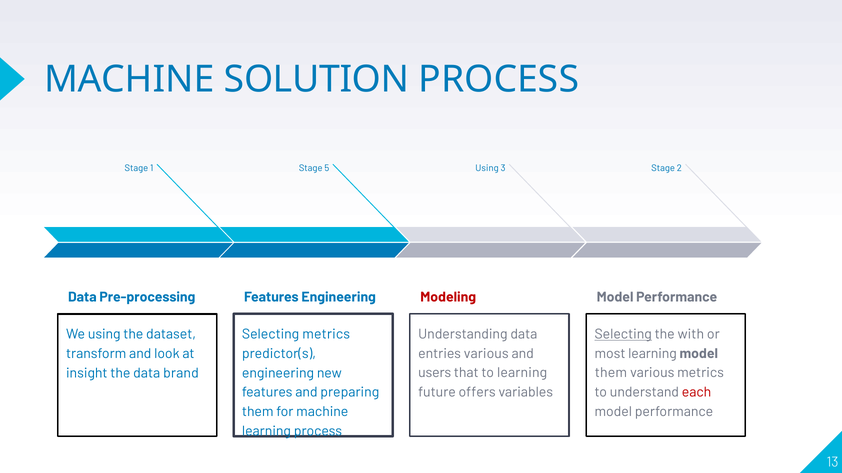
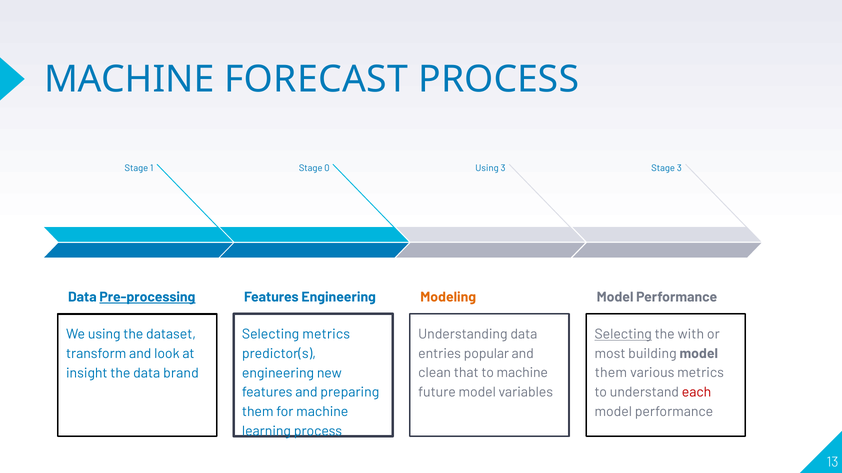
SOLUTION: SOLUTION -> FORECAST (316, 79)
5: 5 -> 0 (327, 168)
Stage 2: 2 -> 3 (679, 168)
Modeling colour: red -> orange (448, 297)
Pre-processing underline: none -> present (147, 297)
entries various: various -> popular (486, 354)
most learning: learning -> building (652, 354)
users: users -> clean (435, 373)
to learning: learning -> machine (522, 373)
future offers: offers -> model (477, 393)
